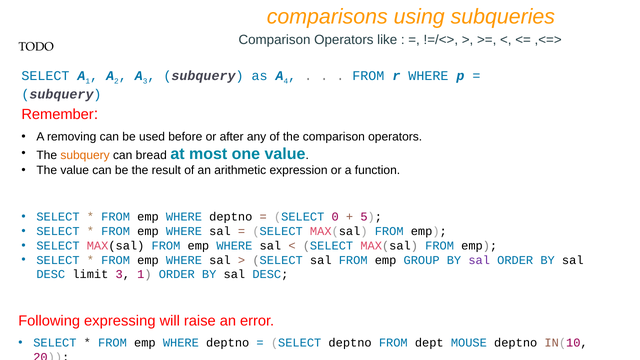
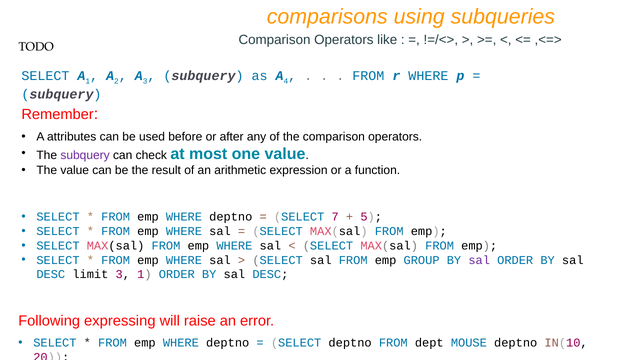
removing: removing -> attributes (72, 137)
subquery colour: orange -> purple (85, 155)
bread: bread -> check (151, 155)
0: 0 -> 7 (335, 217)
